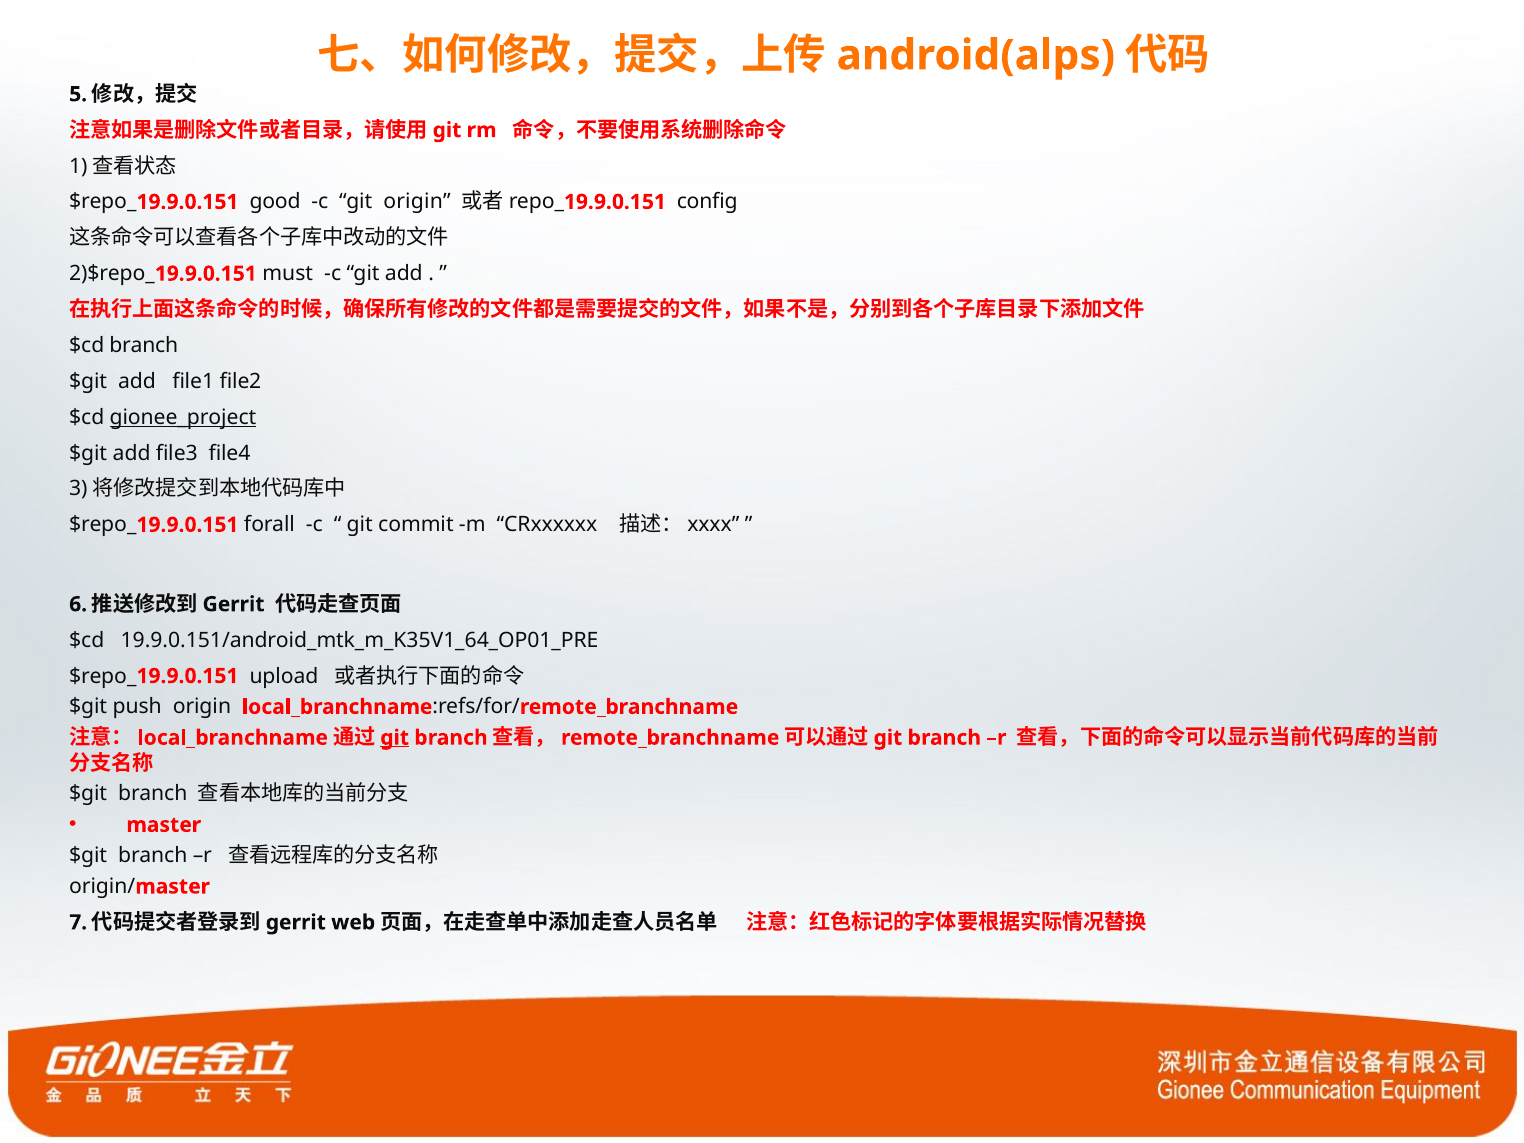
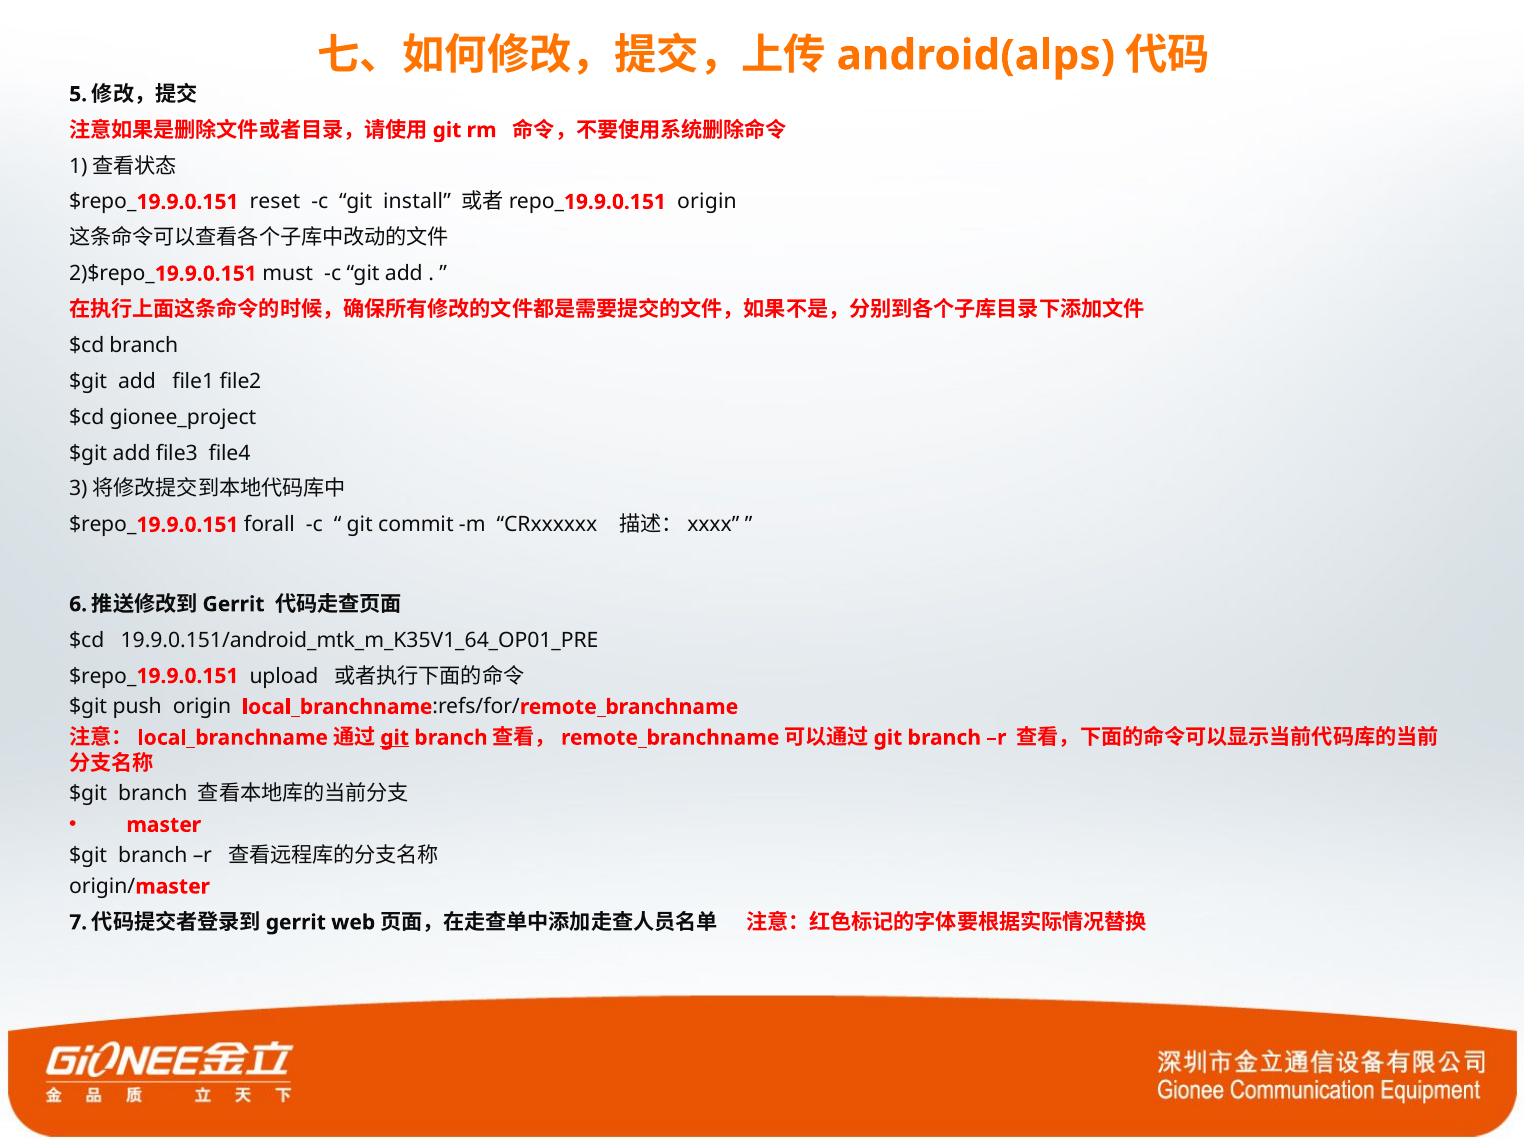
good: good -> reset (275, 202)
git origin: origin -> install (417, 202)
config: config -> origin (707, 202)
gionee_project underline: present -> none (183, 417)
